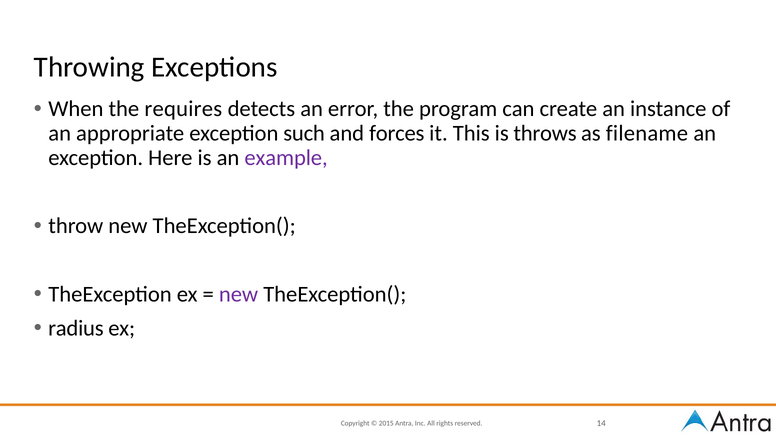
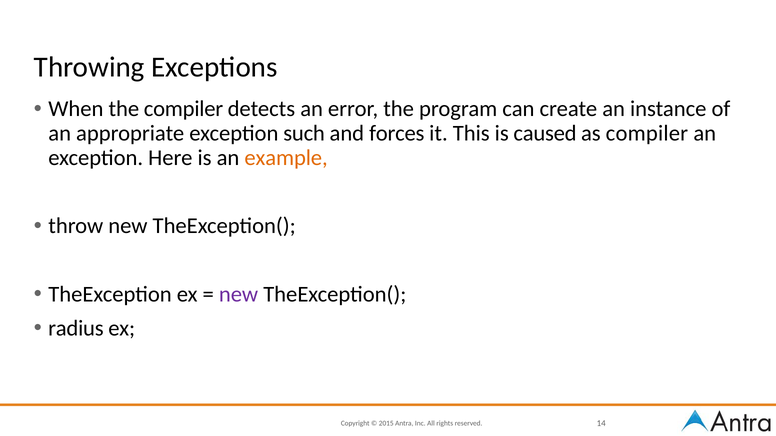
the requires: requires -> compiler (184, 109)
throws: throws -> caused (545, 134)
as filename: filename -> compiler (647, 134)
example colour: purple -> orange (286, 158)
